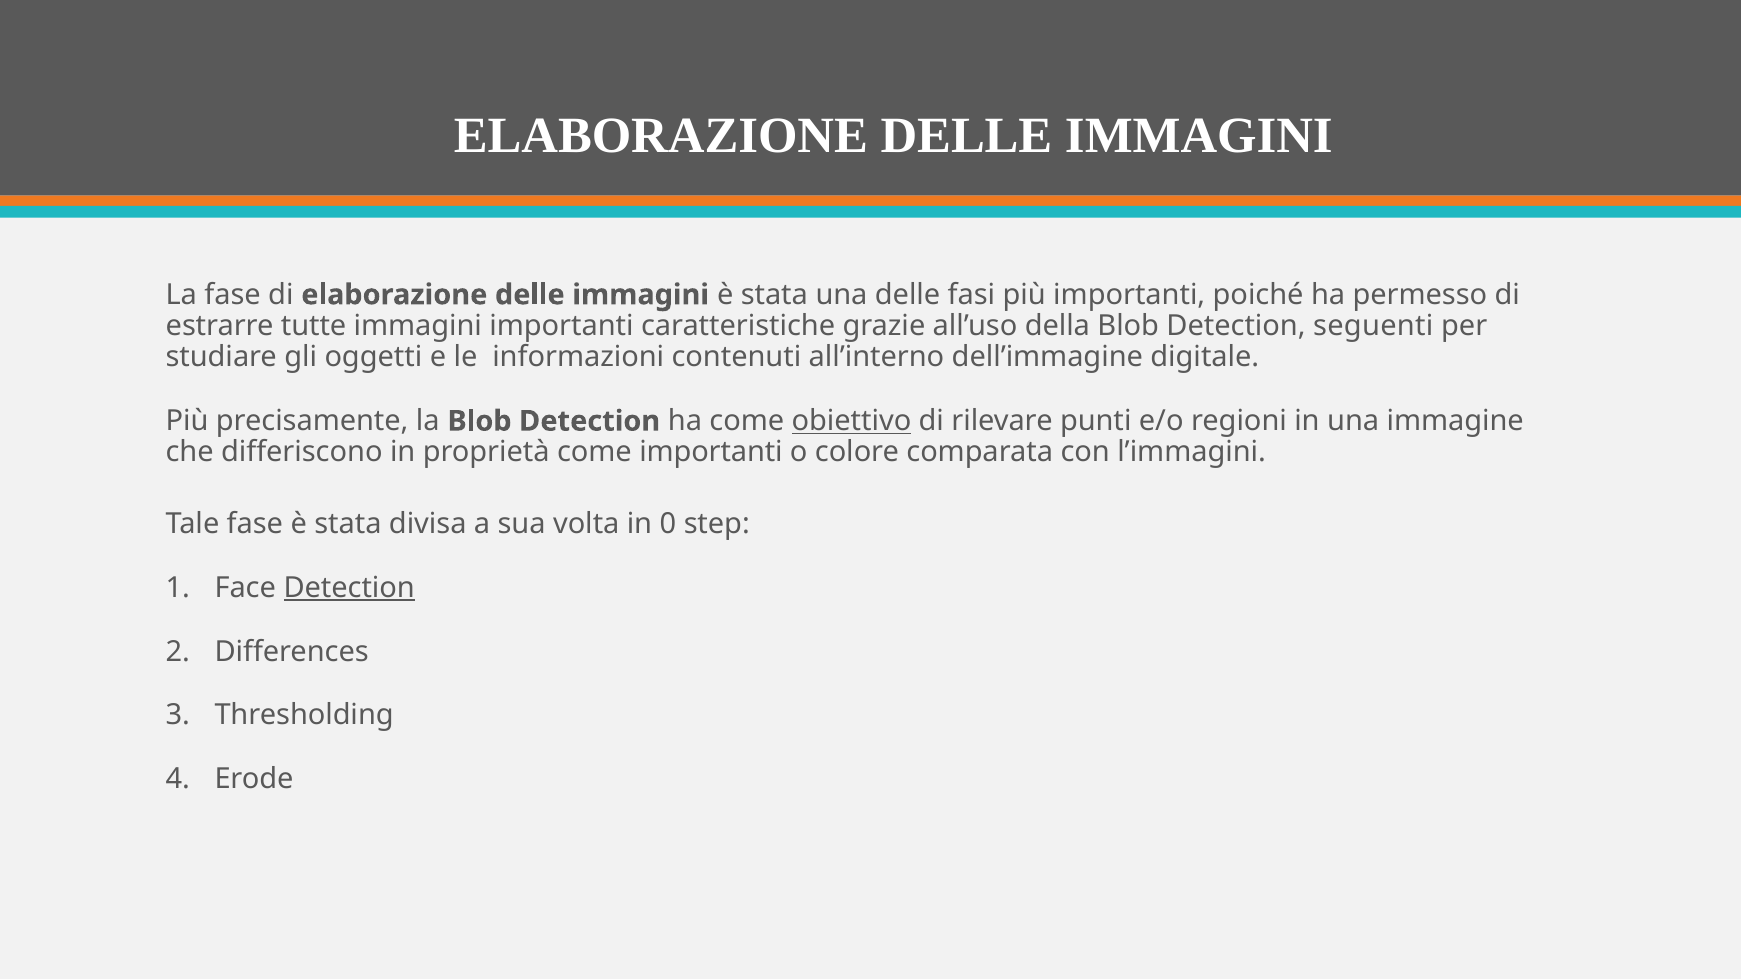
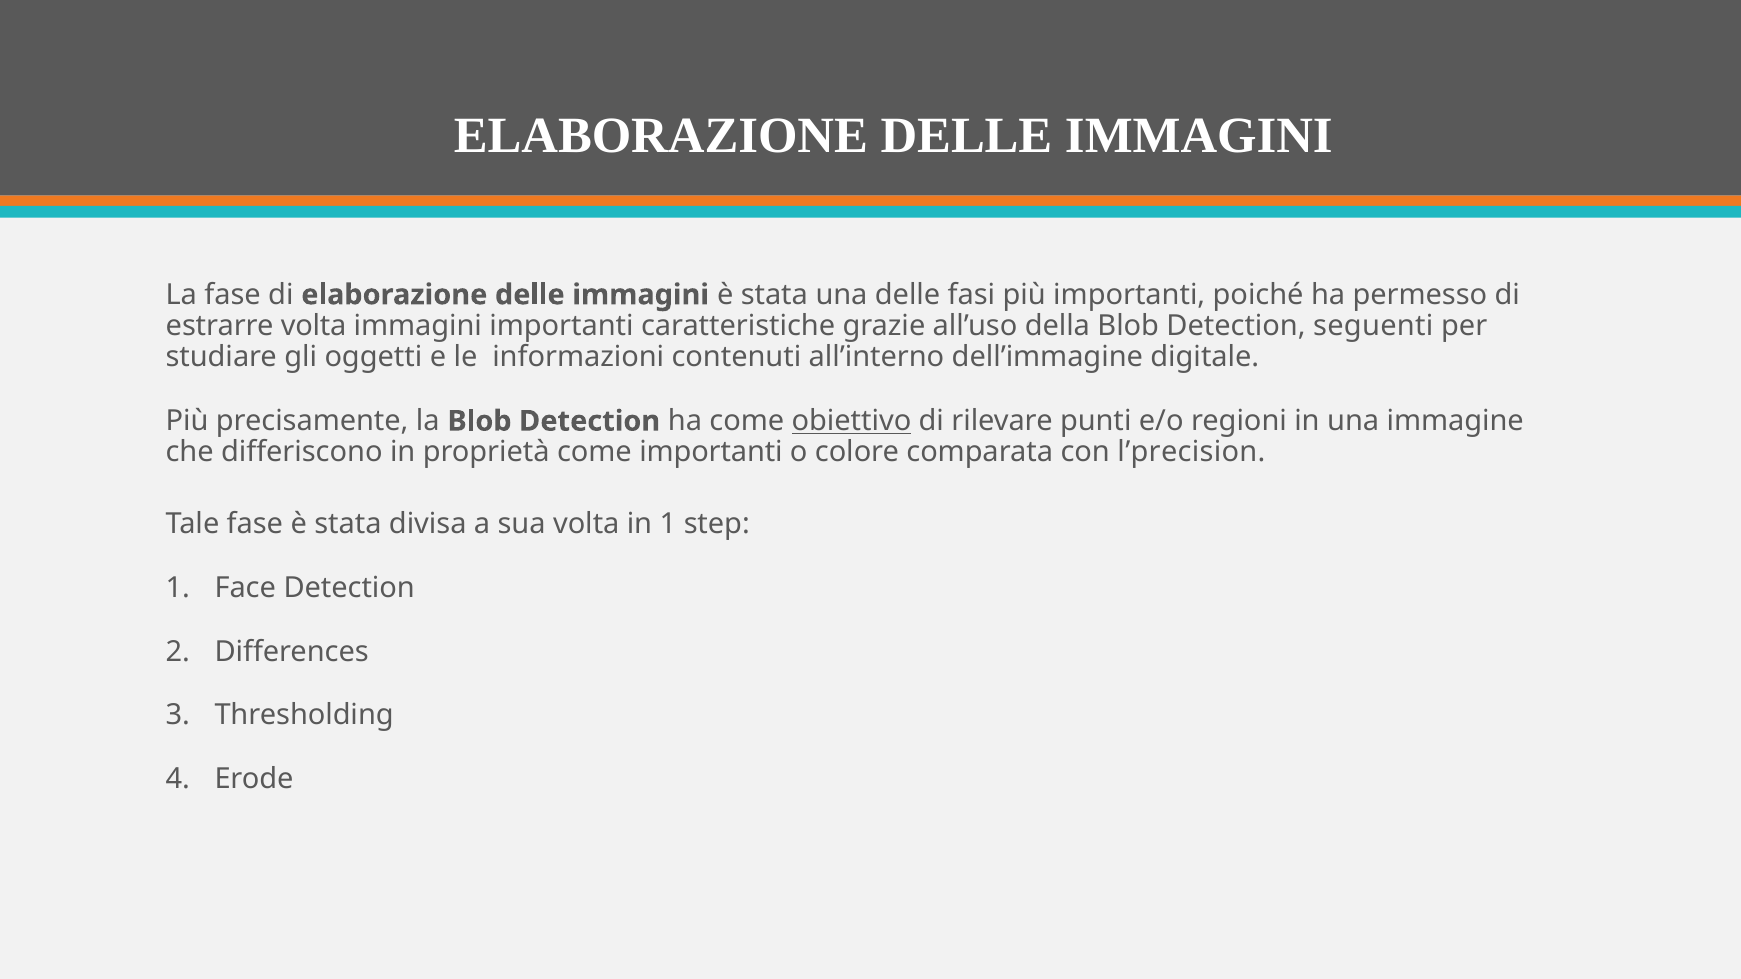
estrarre tutte: tutte -> volta (314, 326)
l’immagini: l’immagini -> l’precision (1191, 453)
in 0: 0 -> 1 (668, 524)
Detection underline: present -> none (349, 588)
